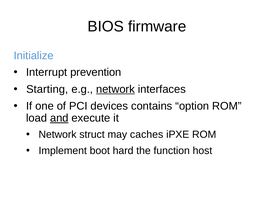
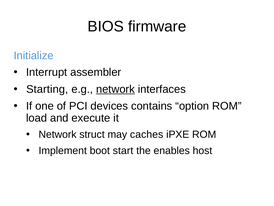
prevention: prevention -> assembler (96, 72)
and underline: present -> none (59, 118)
hard: hard -> start (123, 150)
function: function -> enables (172, 150)
